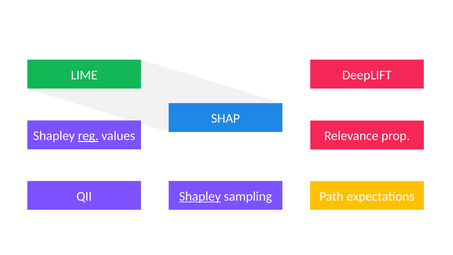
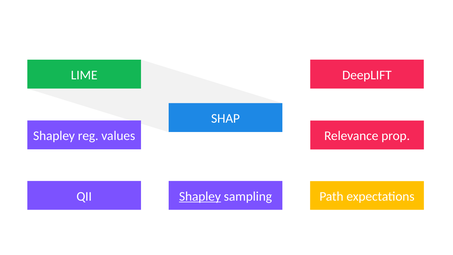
reg underline: present -> none (88, 136)
